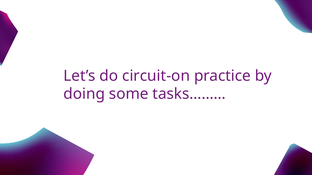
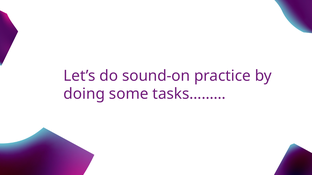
circuit-on: circuit-on -> sound-on (156, 76)
